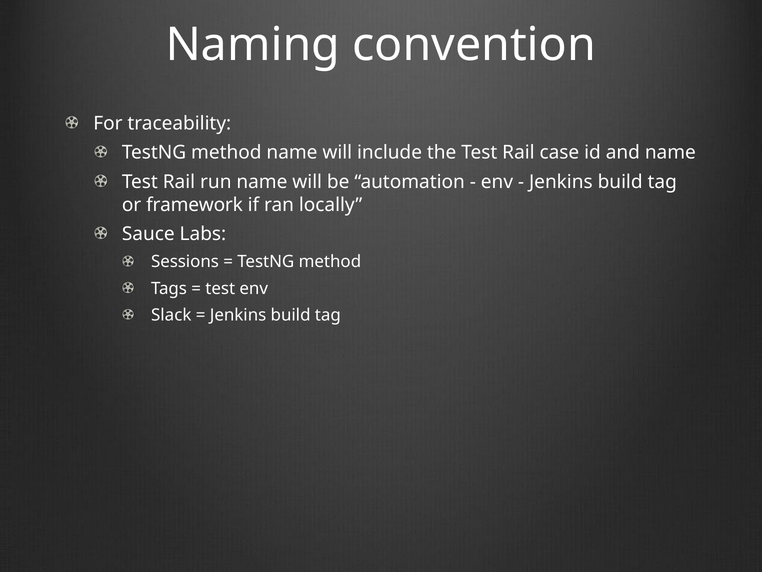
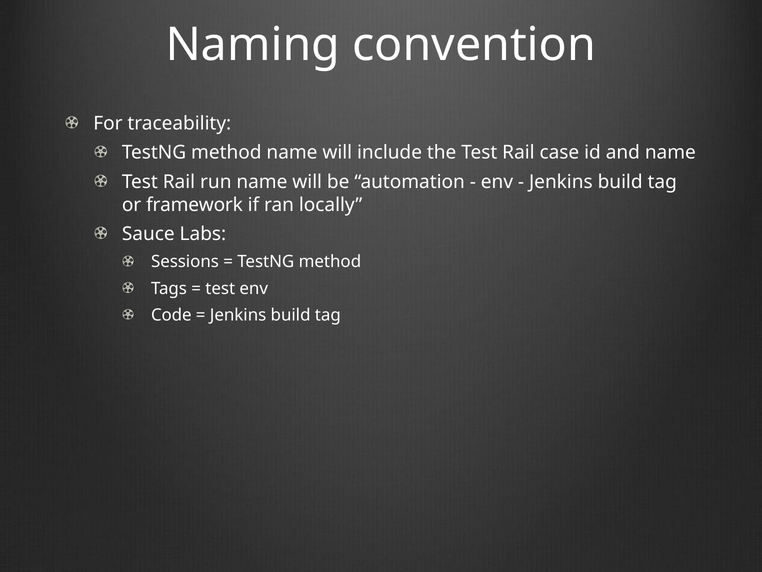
Slack: Slack -> Code (171, 315)
